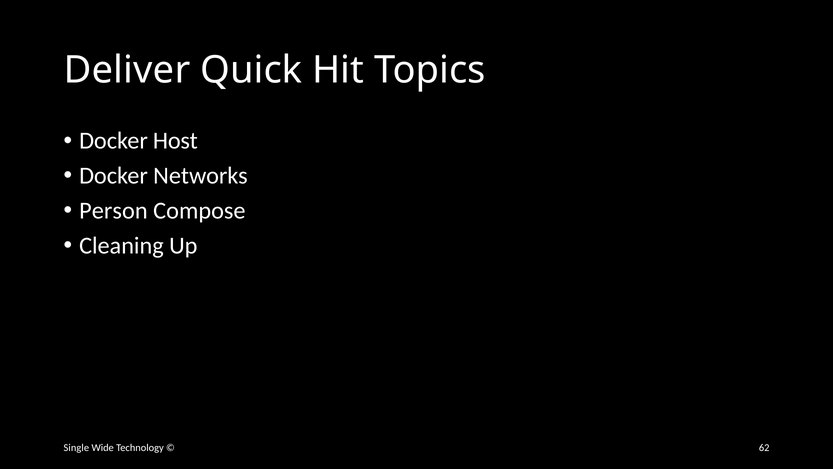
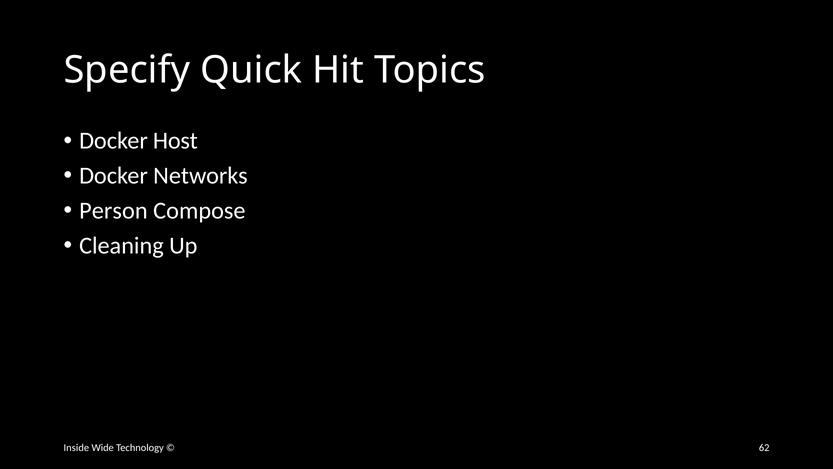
Deliver: Deliver -> Specify (127, 70)
Single: Single -> Inside (76, 447)
